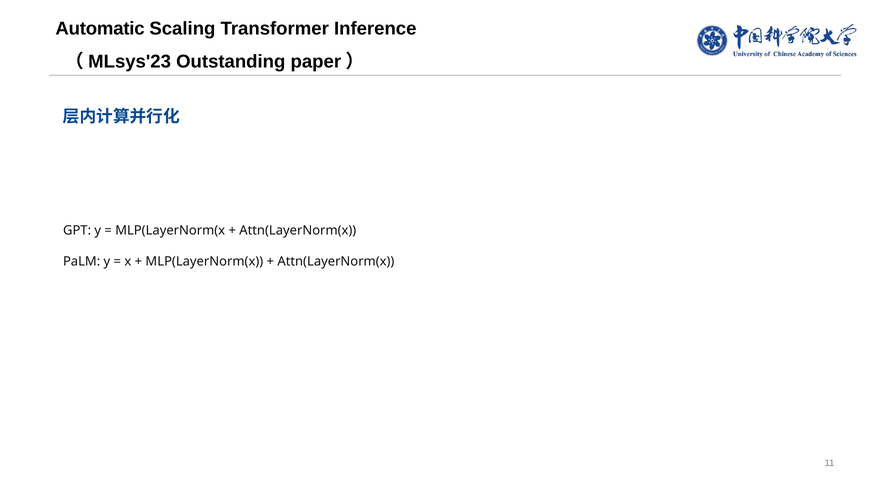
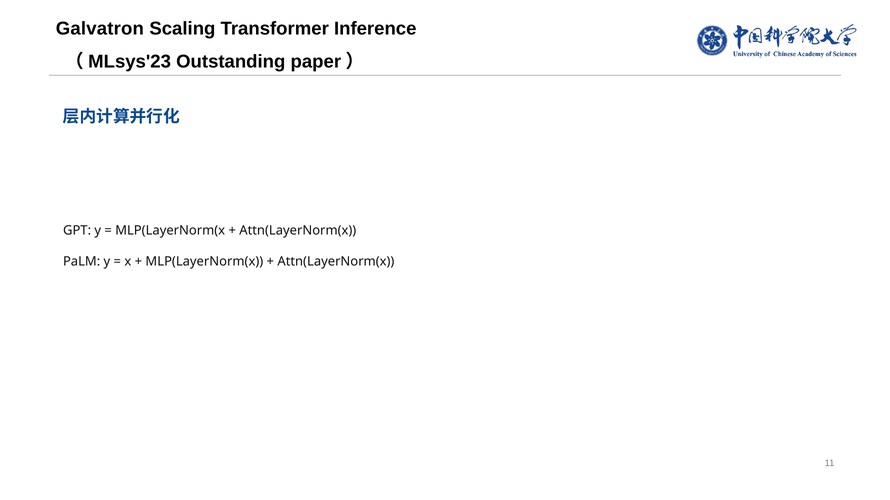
Automatic: Automatic -> Galvatron (100, 29)
